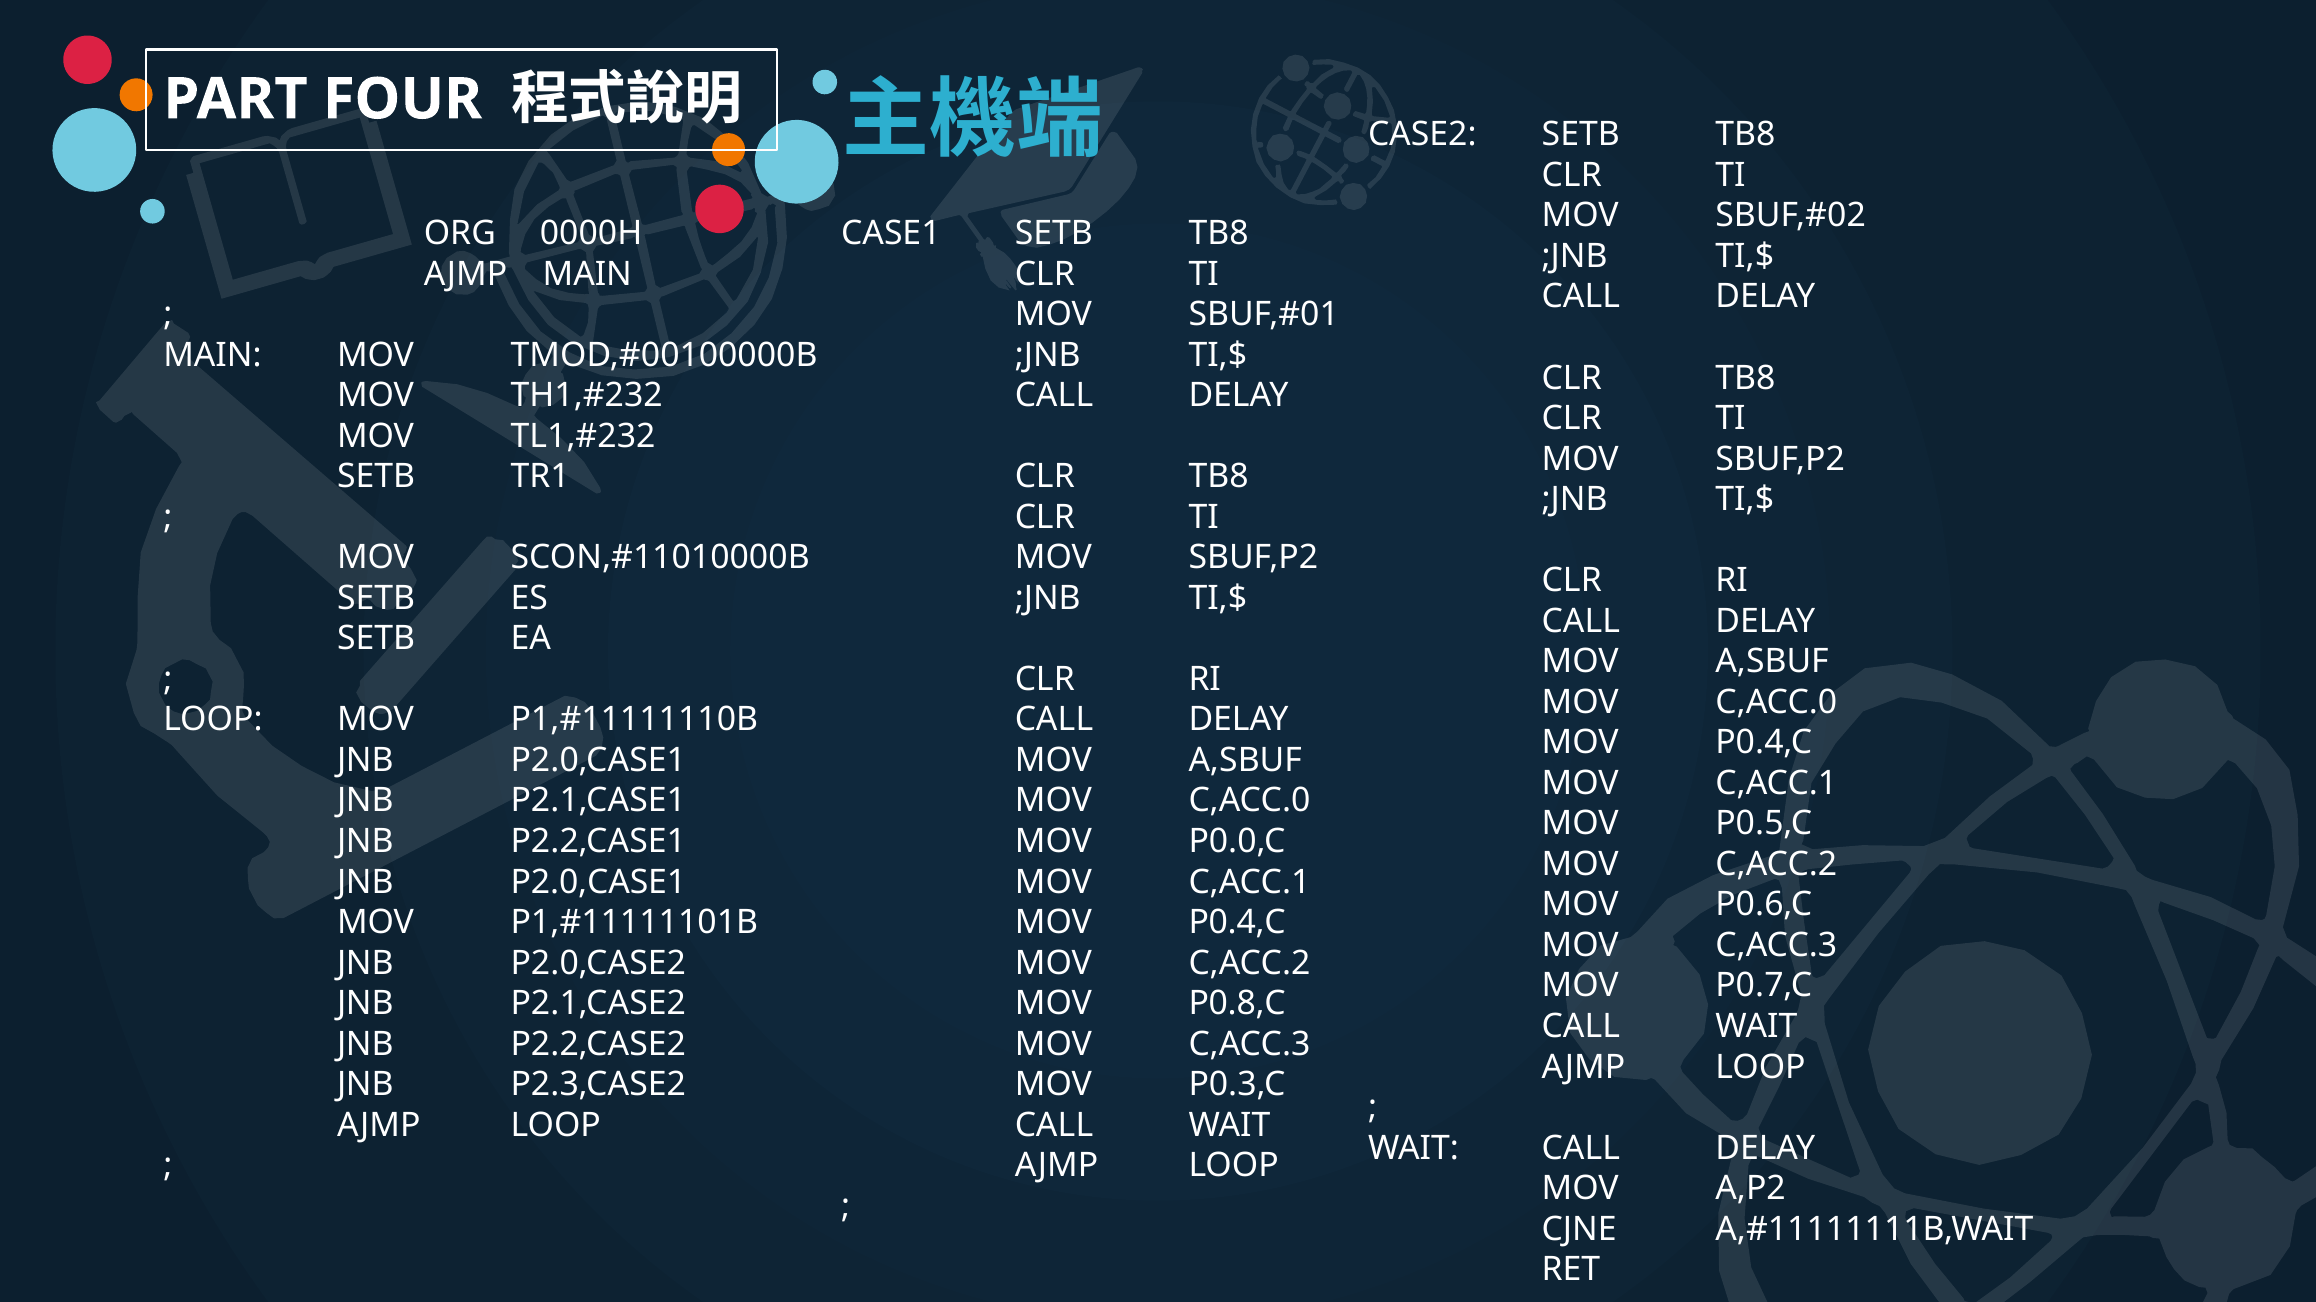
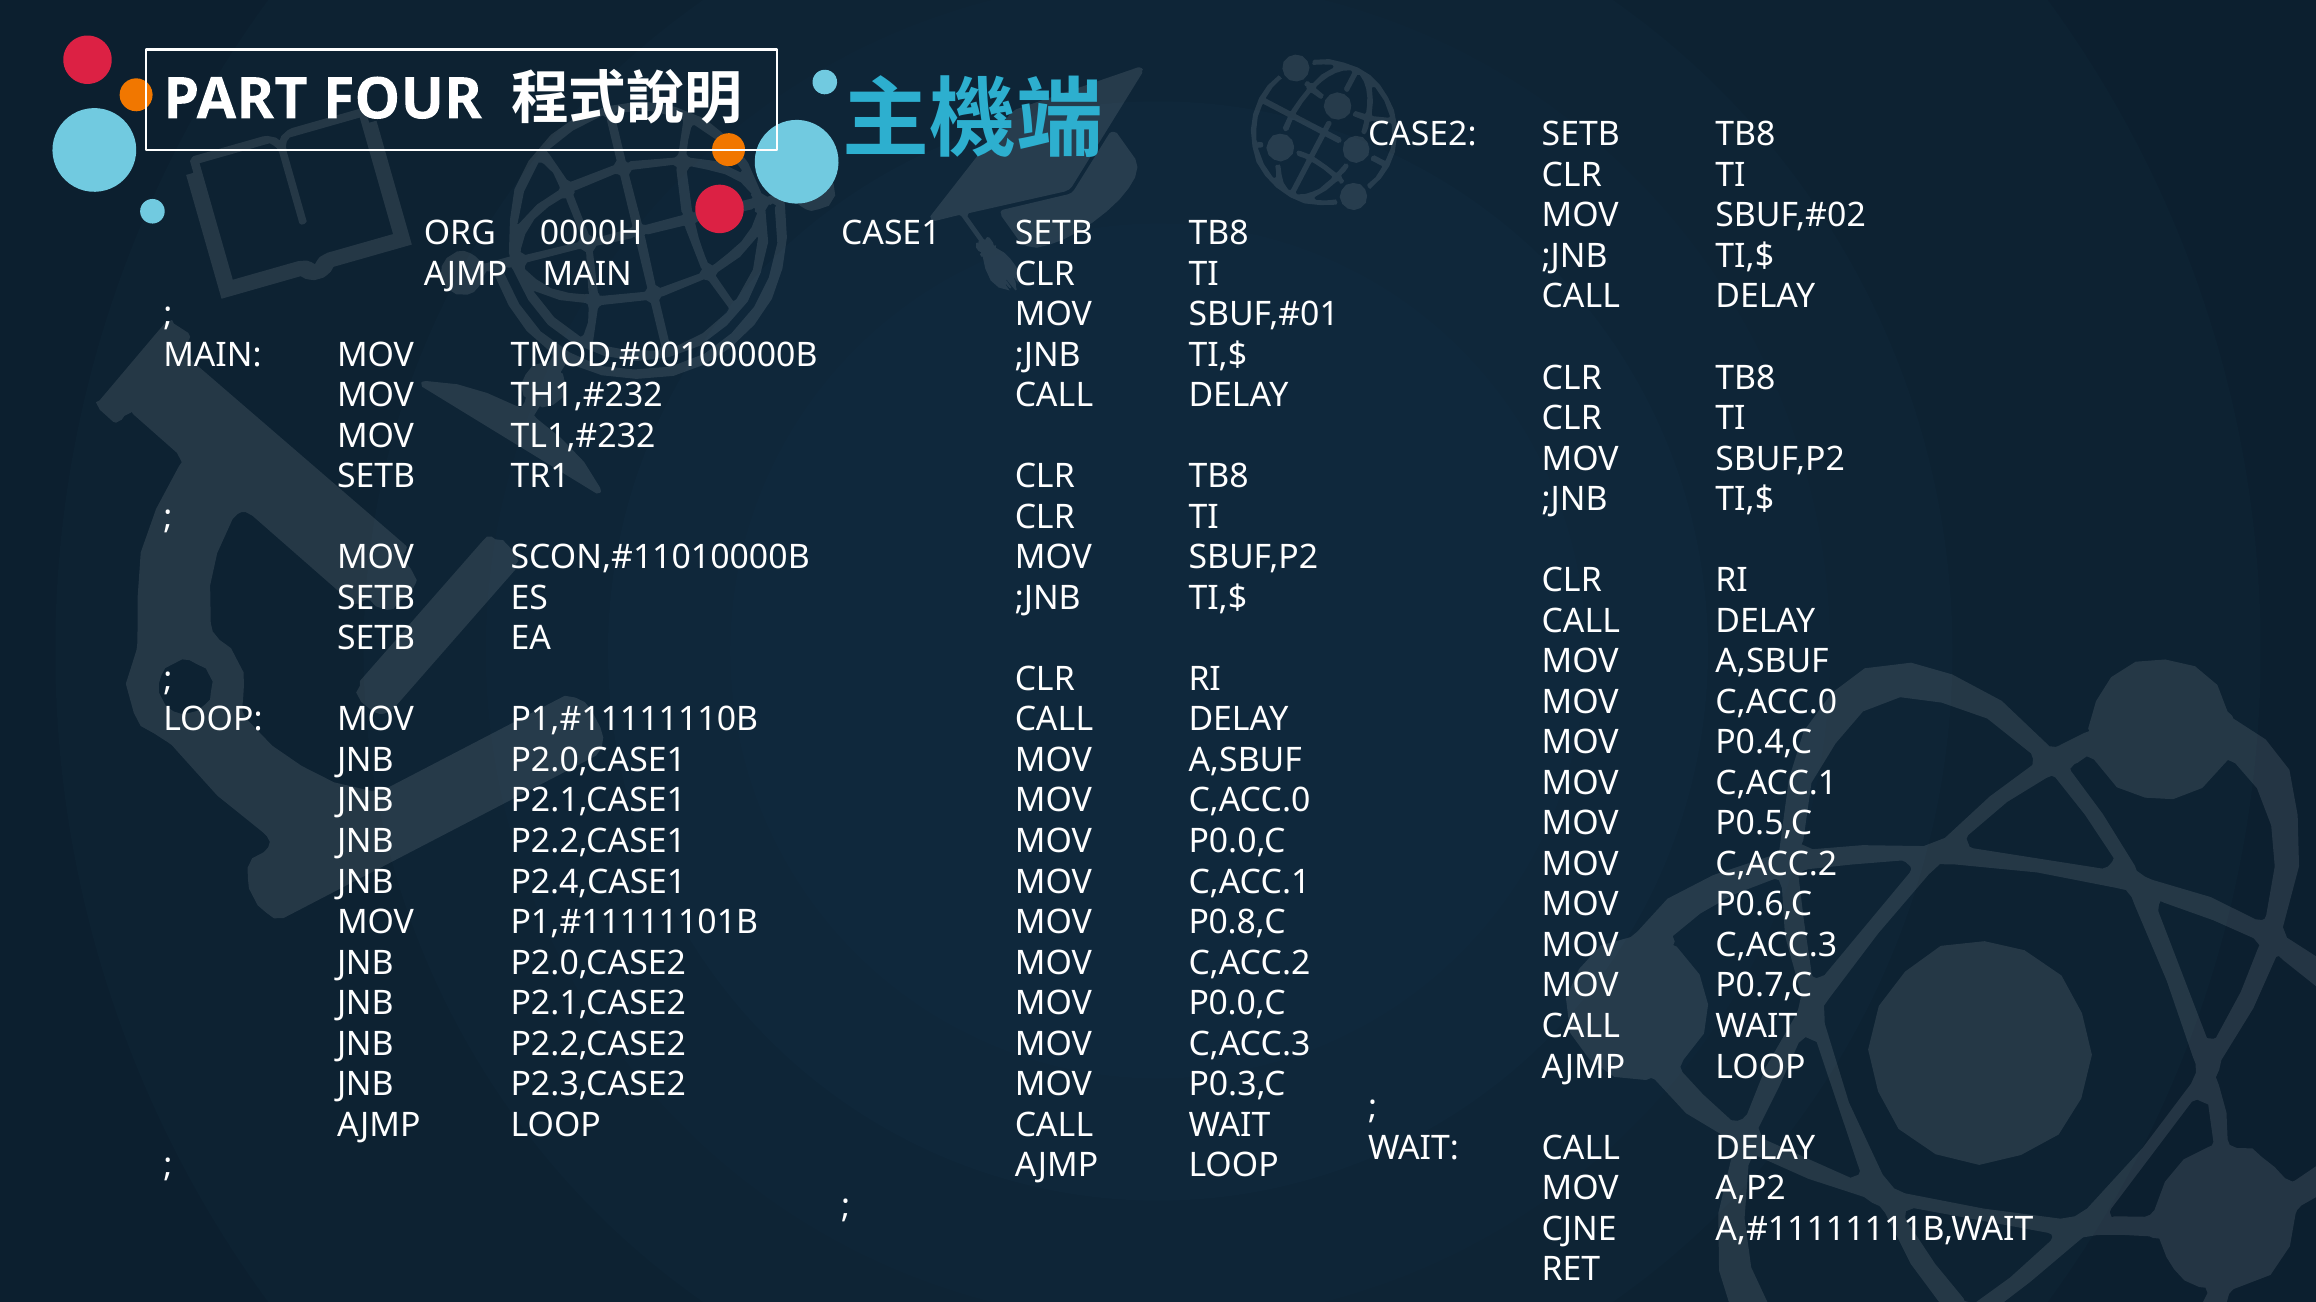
P2.0,CASE1: P2.0,CASE1 -> P2.4,CASE1 (598, 882)
P0.4,C: P0.4,C -> P0.8,C (1237, 923)
P0.8,C: P0.8,C -> P0.0,C (1237, 1004)
